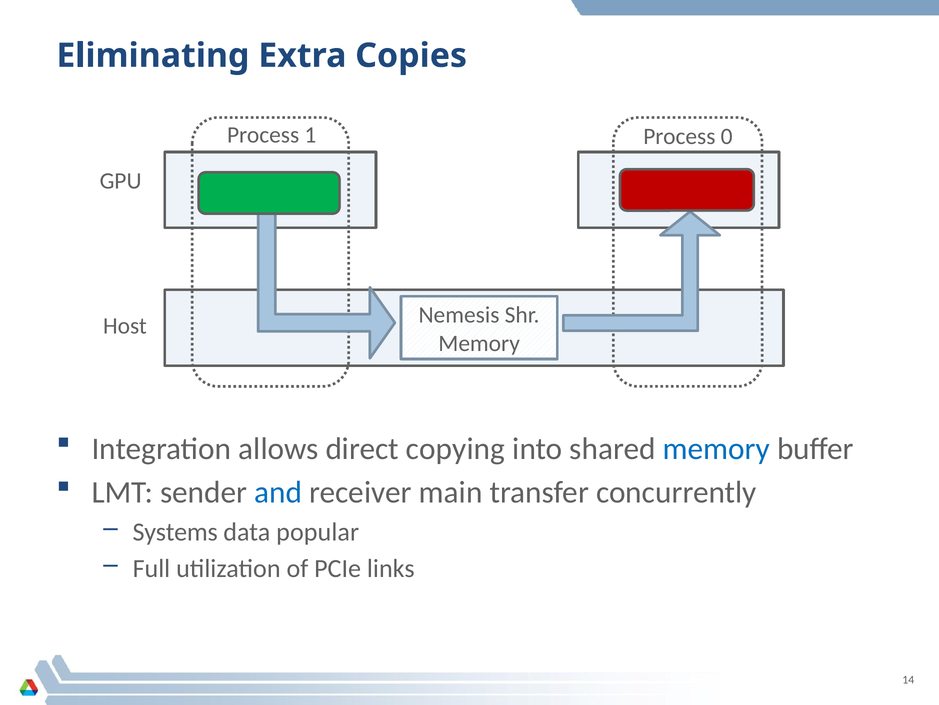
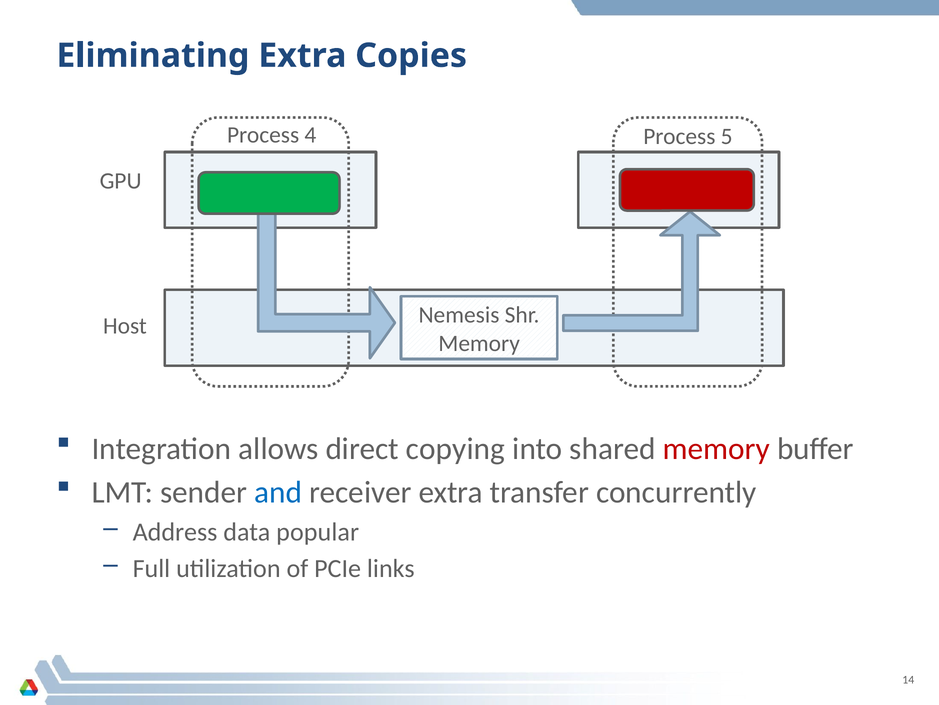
1: 1 -> 4 (310, 135)
0: 0 -> 5 (727, 136)
memory colour: blue -> red (716, 448)
receiver main: main -> extra (451, 492)
Systems: Systems -> Address (175, 531)
